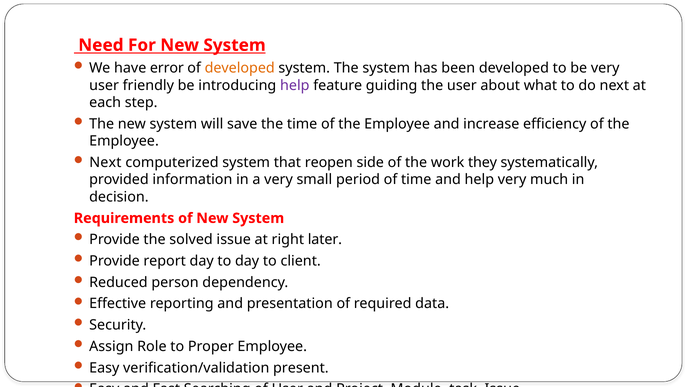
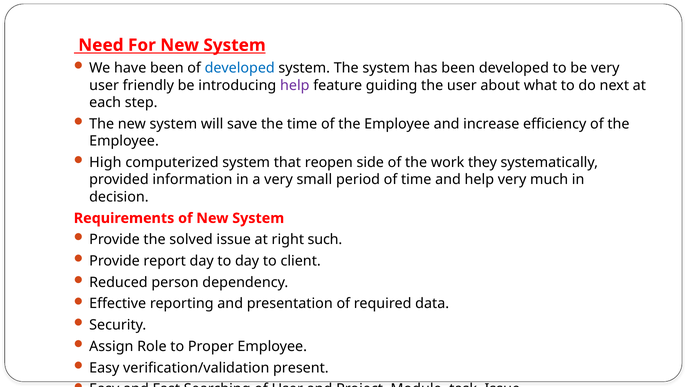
have error: error -> been (167, 68)
developed colour: orange -> blue (240, 68)
Next: Next -> High (105, 162)
later: later -> such (325, 239)
